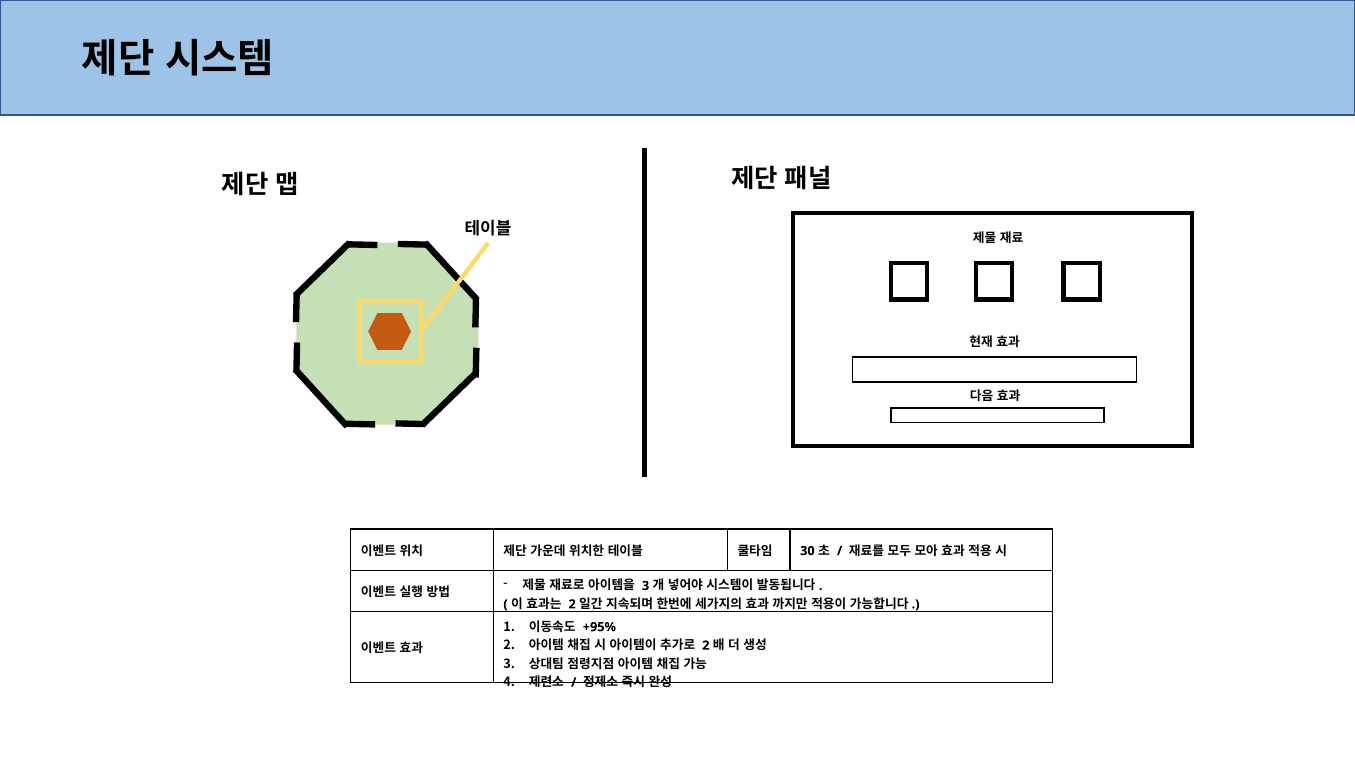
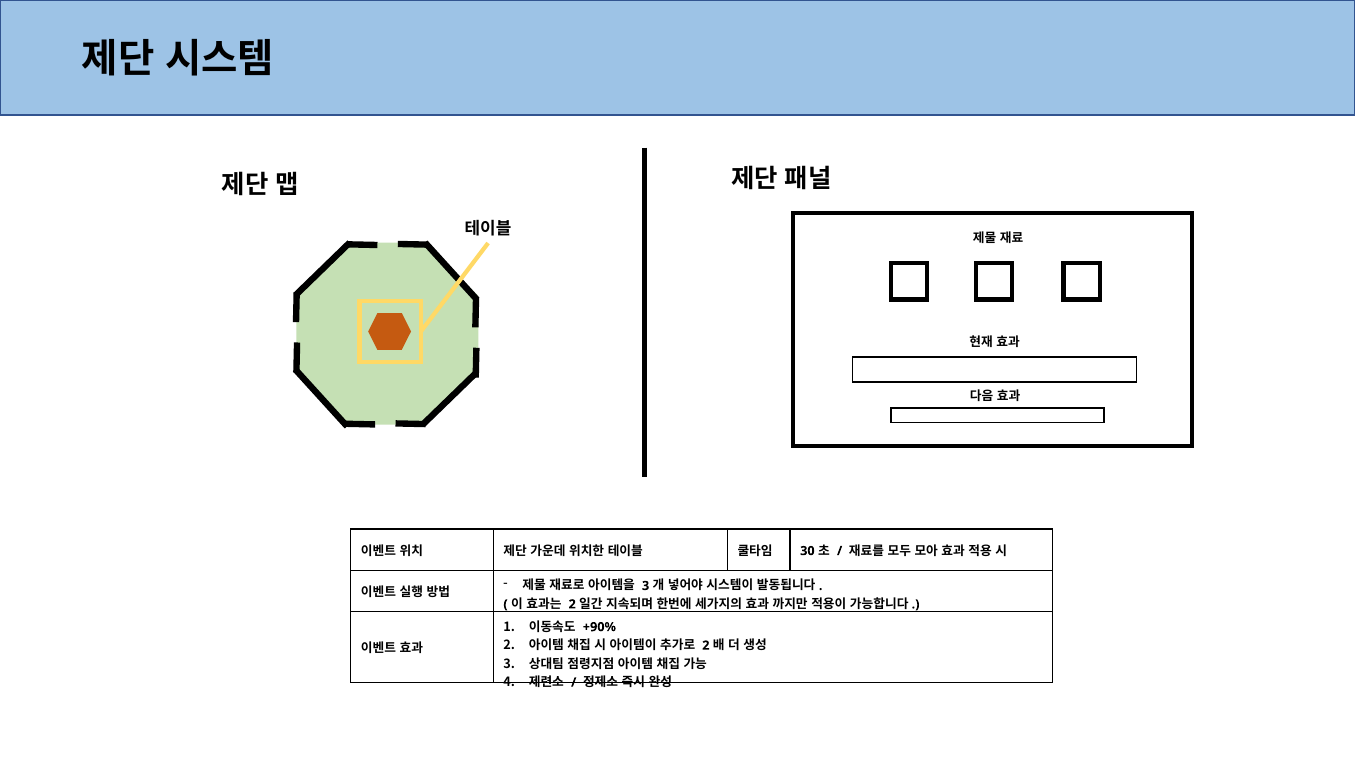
+95%: +95% -> +90% (599, 627)
